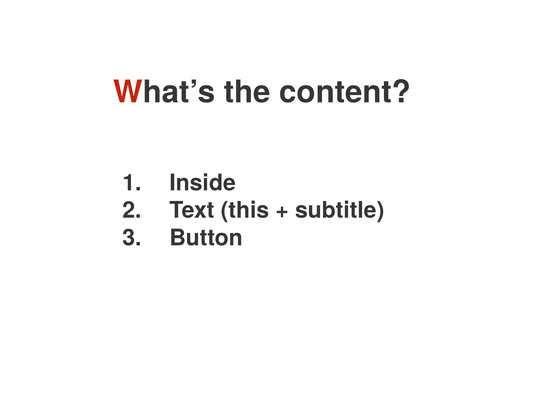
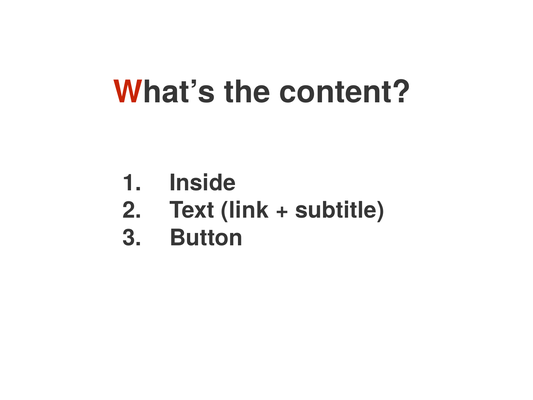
this: this -> link (245, 210)
